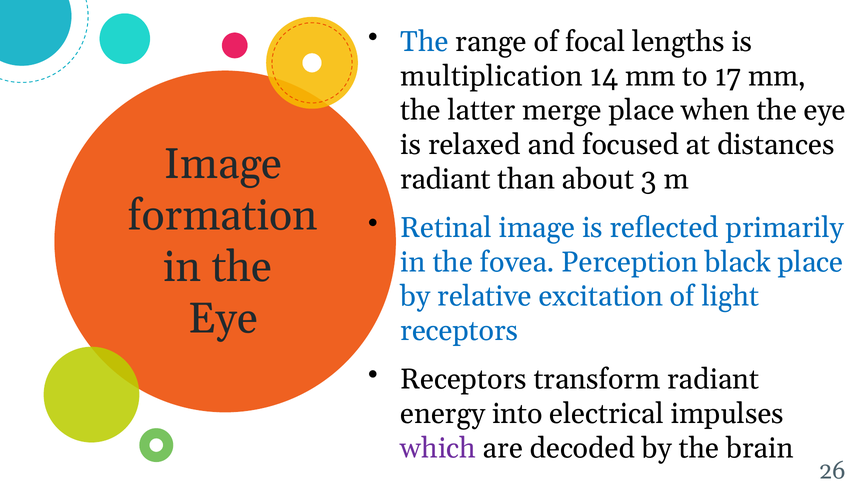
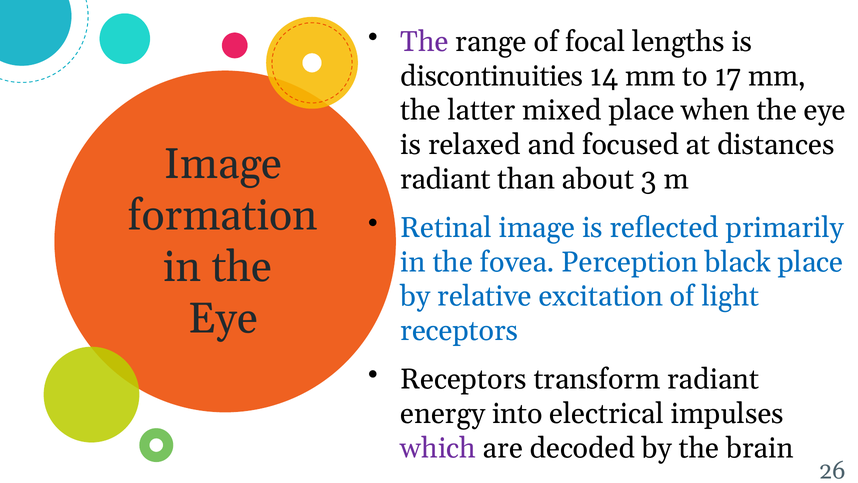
The colour: blue -> purple (424, 42)
multiplication: multiplication -> discontinuities (492, 76)
merge: merge -> mixed (562, 110)
